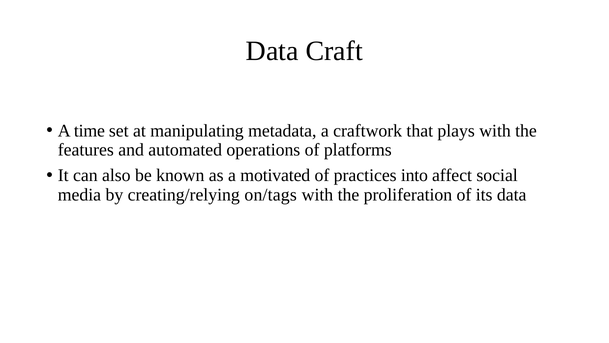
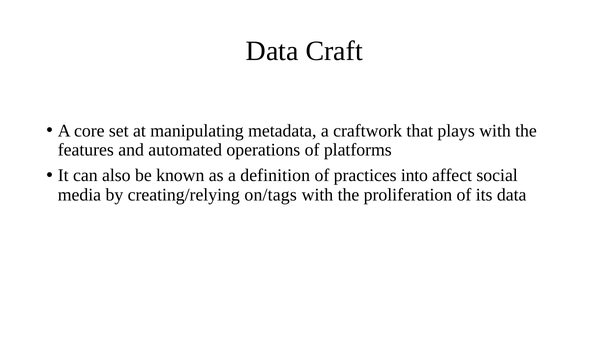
time: time -> core (89, 131)
motivated: motivated -> definition (275, 175)
